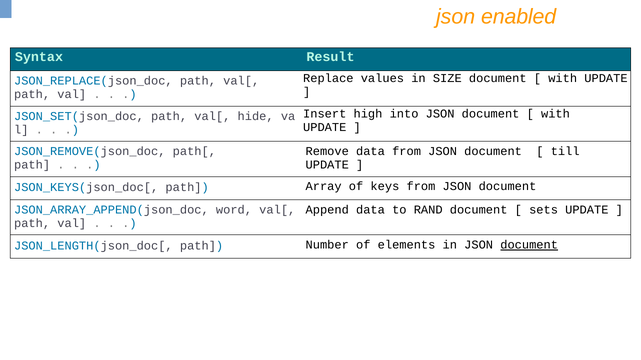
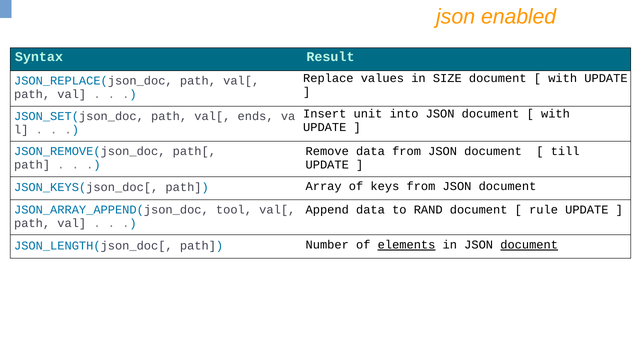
high: high -> unit (368, 114)
hide: hide -> ends (256, 116)
word: word -> tool (234, 210)
sets: sets -> rule (544, 210)
elements underline: none -> present (407, 245)
